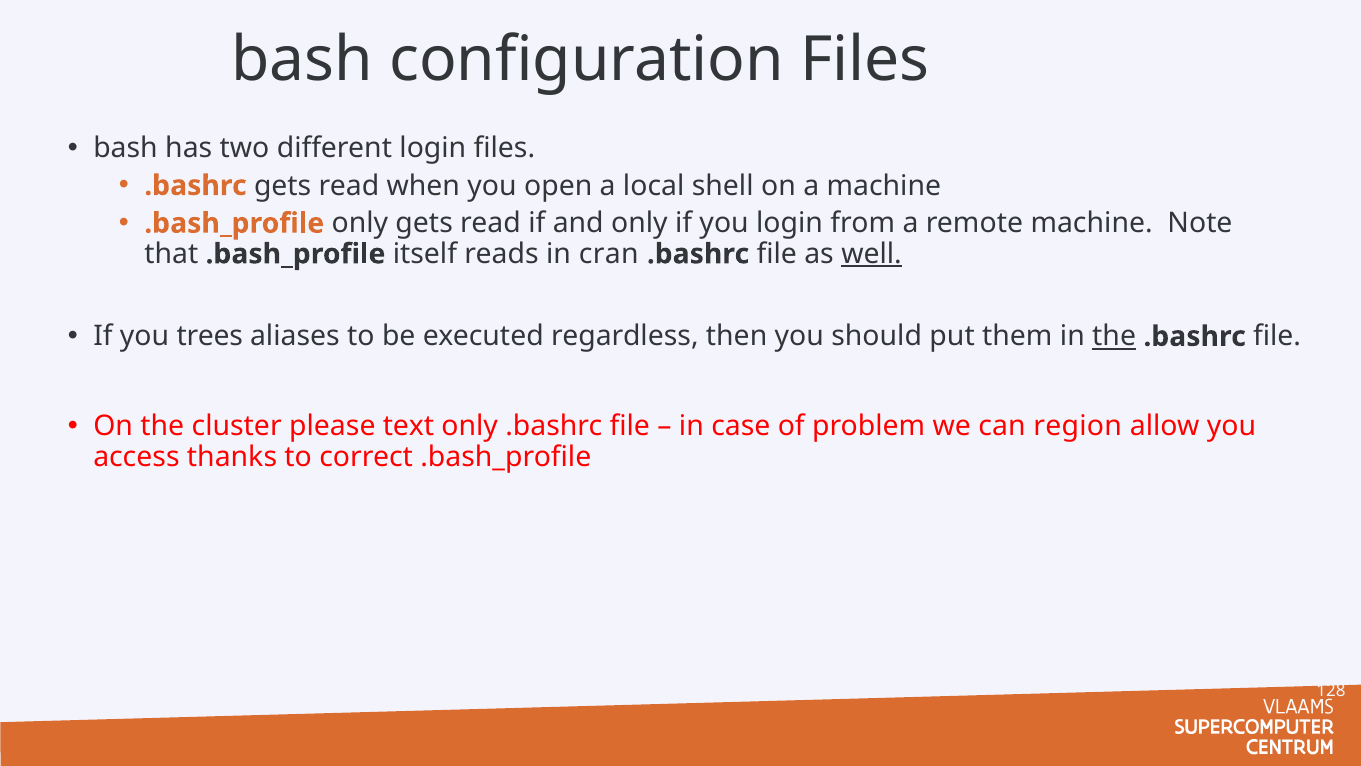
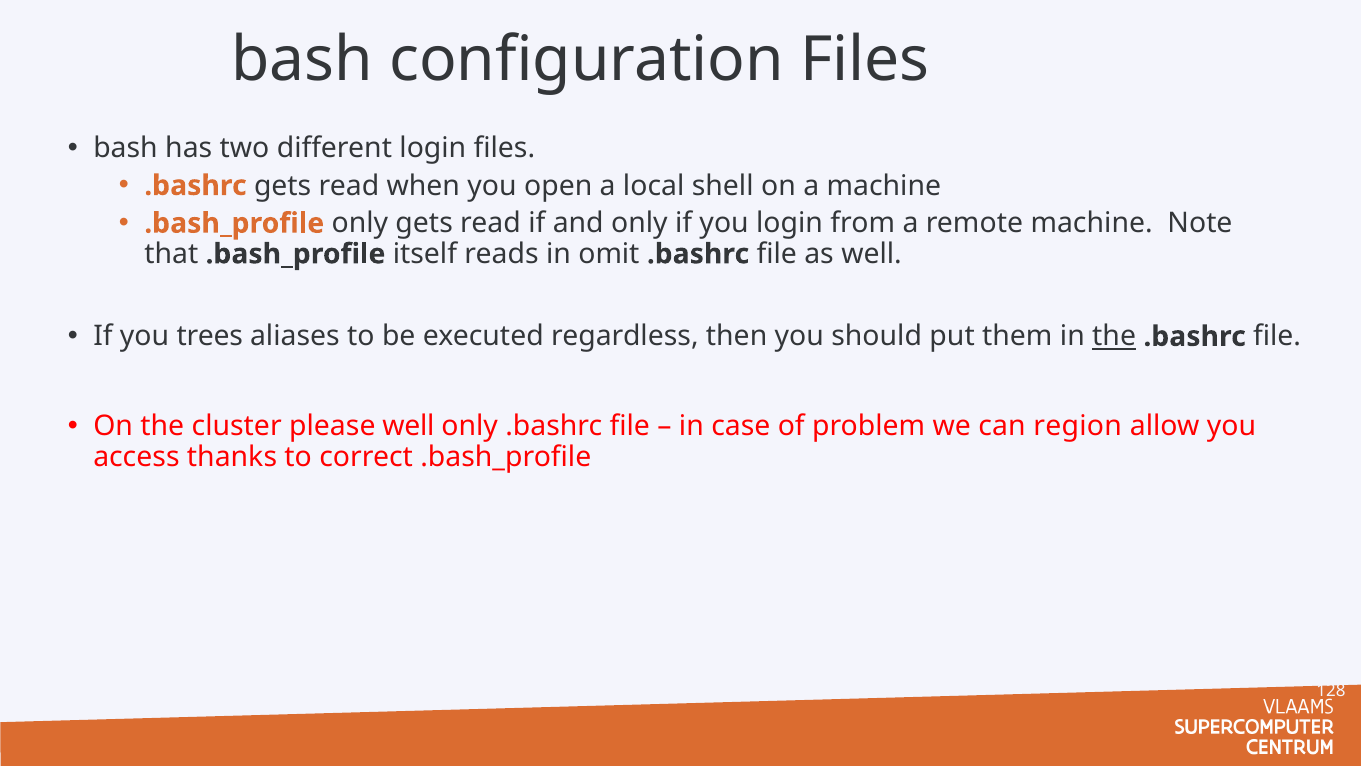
cran: cran -> omit (609, 254)
well underline: present -> none (872, 254)
please text: text -> well (409, 426)
